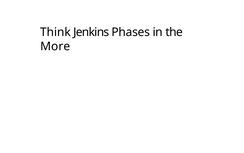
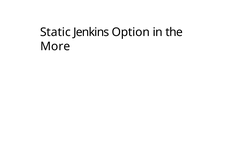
Think: Think -> Static (55, 32)
Phases: Phases -> Option (131, 32)
